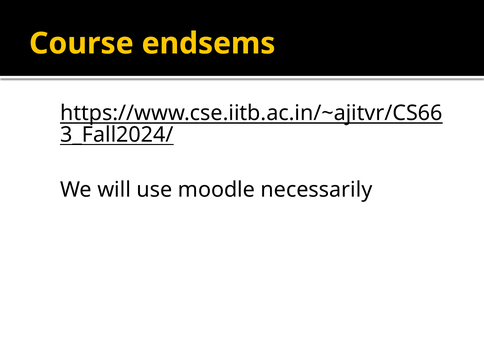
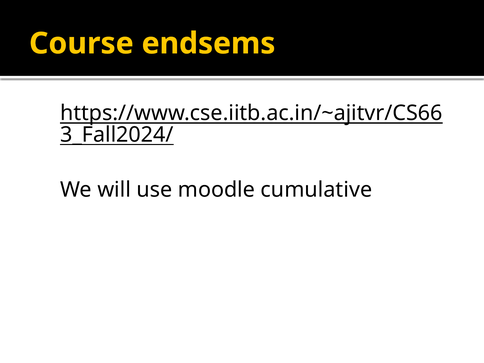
necessarily: necessarily -> cumulative (316, 190)
